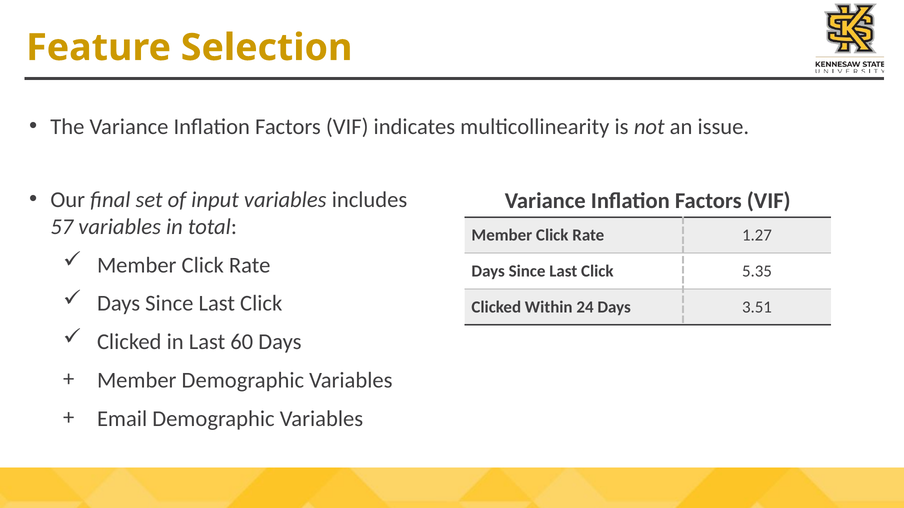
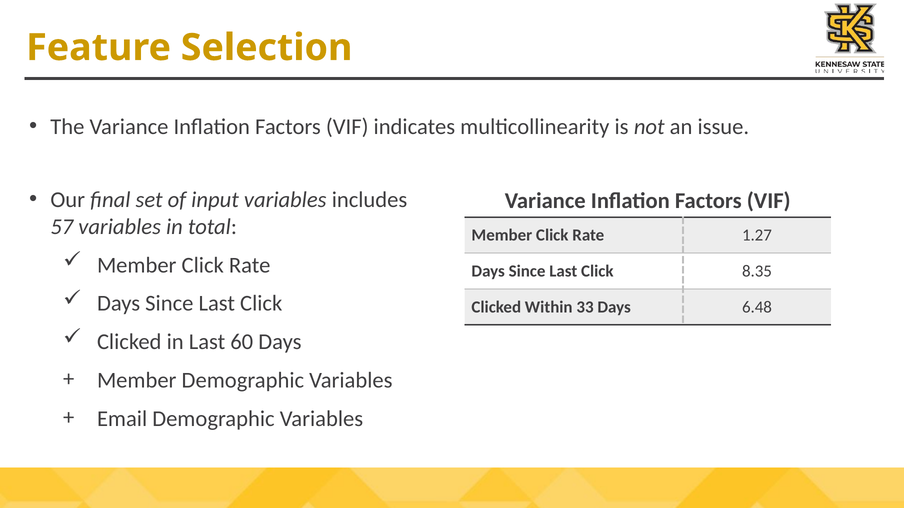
5.35: 5.35 -> 8.35 (757, 271)
24: 24 -> 33 (585, 307)
3.51: 3.51 -> 6.48 (757, 307)
